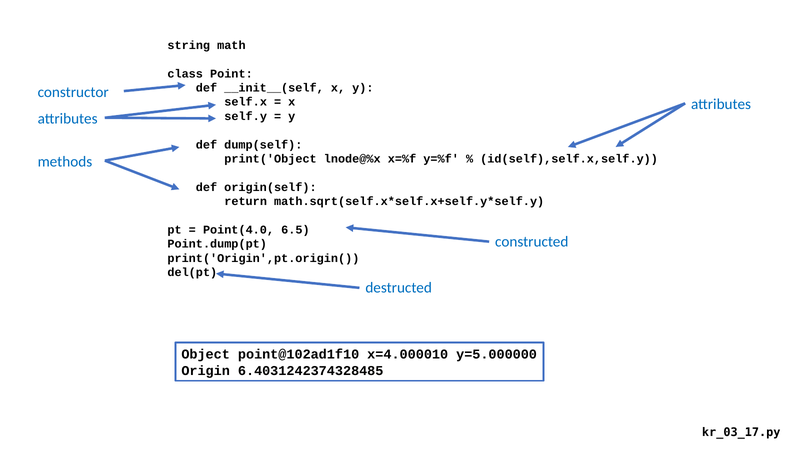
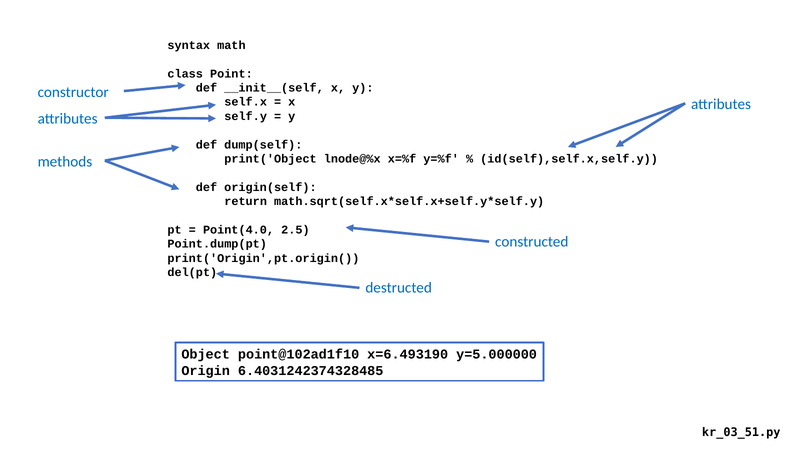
string: string -> syntax (189, 45)
6.5: 6.5 -> 2.5 (295, 230)
x=4.000010: x=4.000010 -> x=6.493190 (408, 355)
kr_03_17.py: kr_03_17.py -> kr_03_51.py (741, 433)
